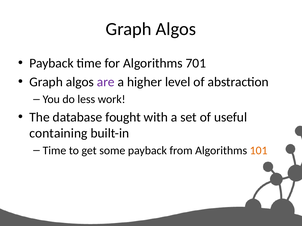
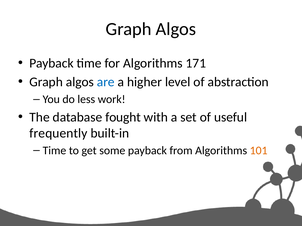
701: 701 -> 171 (196, 63)
are colour: purple -> blue (106, 82)
containing: containing -> frequently (58, 134)
